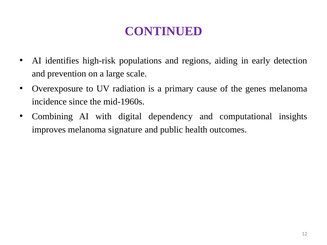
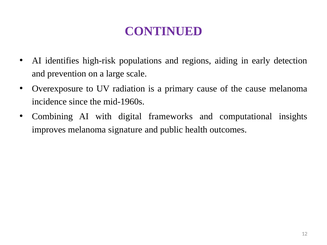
the genes: genes -> cause (256, 89)
dependency: dependency -> frameworks (171, 117)
